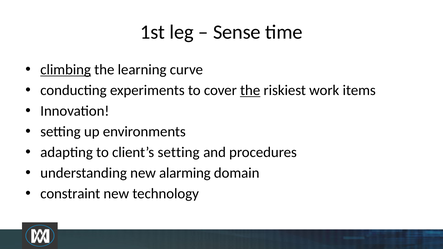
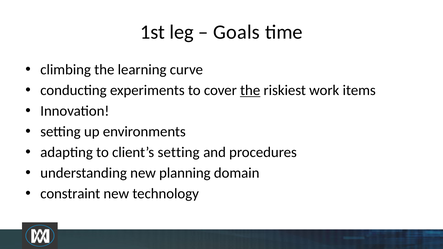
Sense: Sense -> Goals (237, 32)
climbing underline: present -> none (66, 70)
alarming: alarming -> planning (185, 173)
